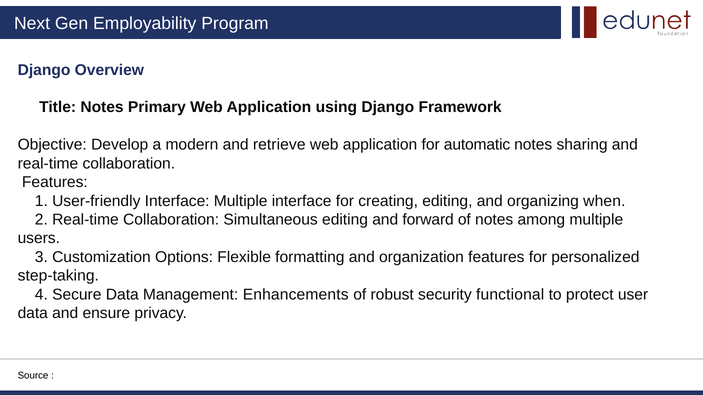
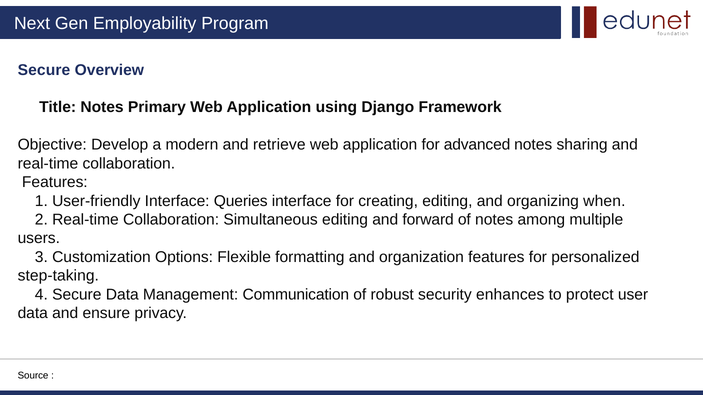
Django: Django -> Secure (44, 70)
automatic: automatic -> advanced (477, 145)
Interface Multiple: Multiple -> Queries (241, 201)
Enhancements: Enhancements -> Communication (296, 295)
functional: functional -> enhances (510, 295)
